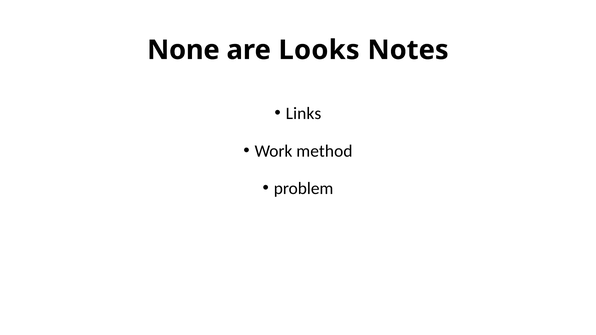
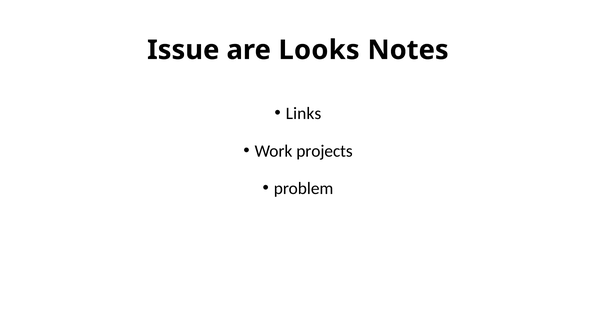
None: None -> Issue (183, 50)
method: method -> projects (324, 151)
